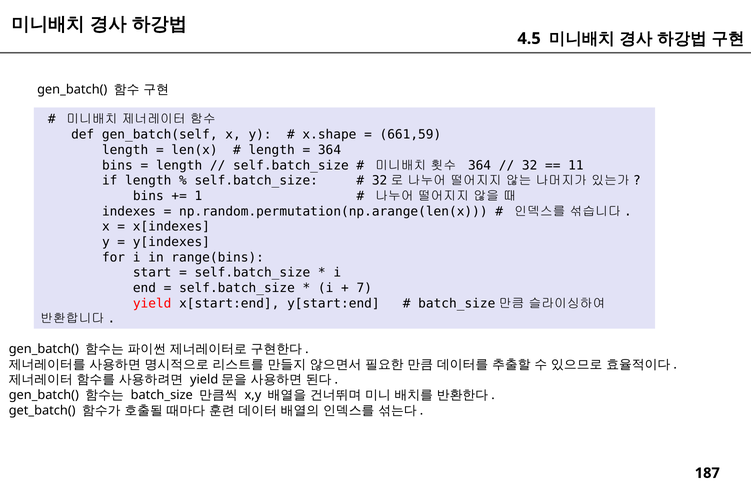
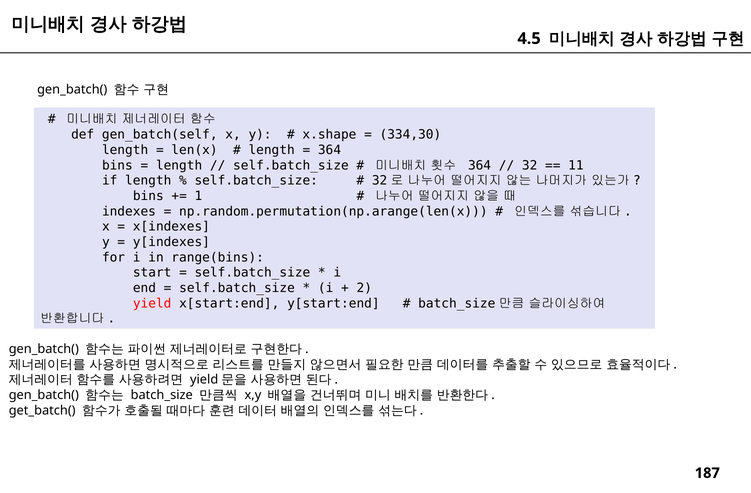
661,59: 661,59 -> 334,30 (410, 135)
7: 7 -> 2 (364, 288)
